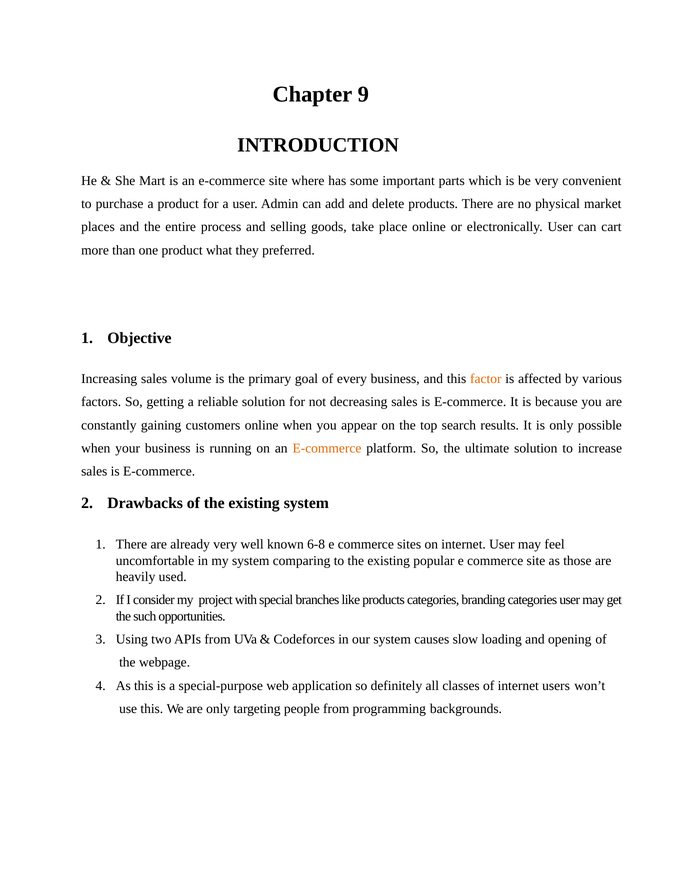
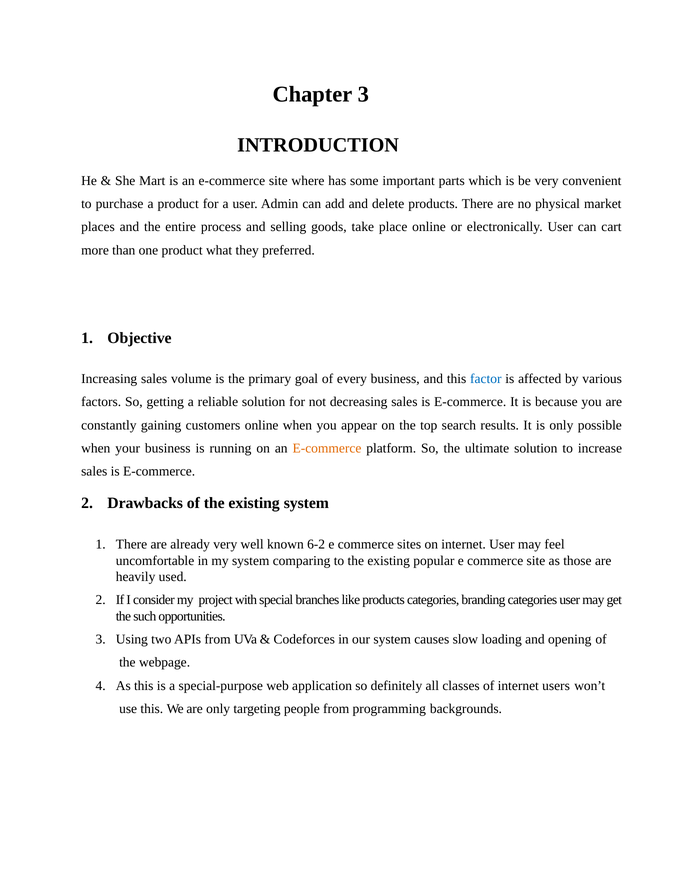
Chapter 9: 9 -> 3 (363, 94)
factor colour: orange -> blue (486, 379)
6-8: 6-8 -> 6-2 (316, 545)
